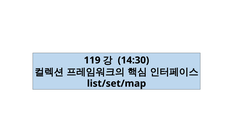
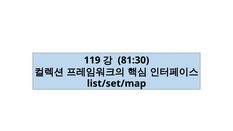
14:30: 14:30 -> 81:30 (133, 60)
